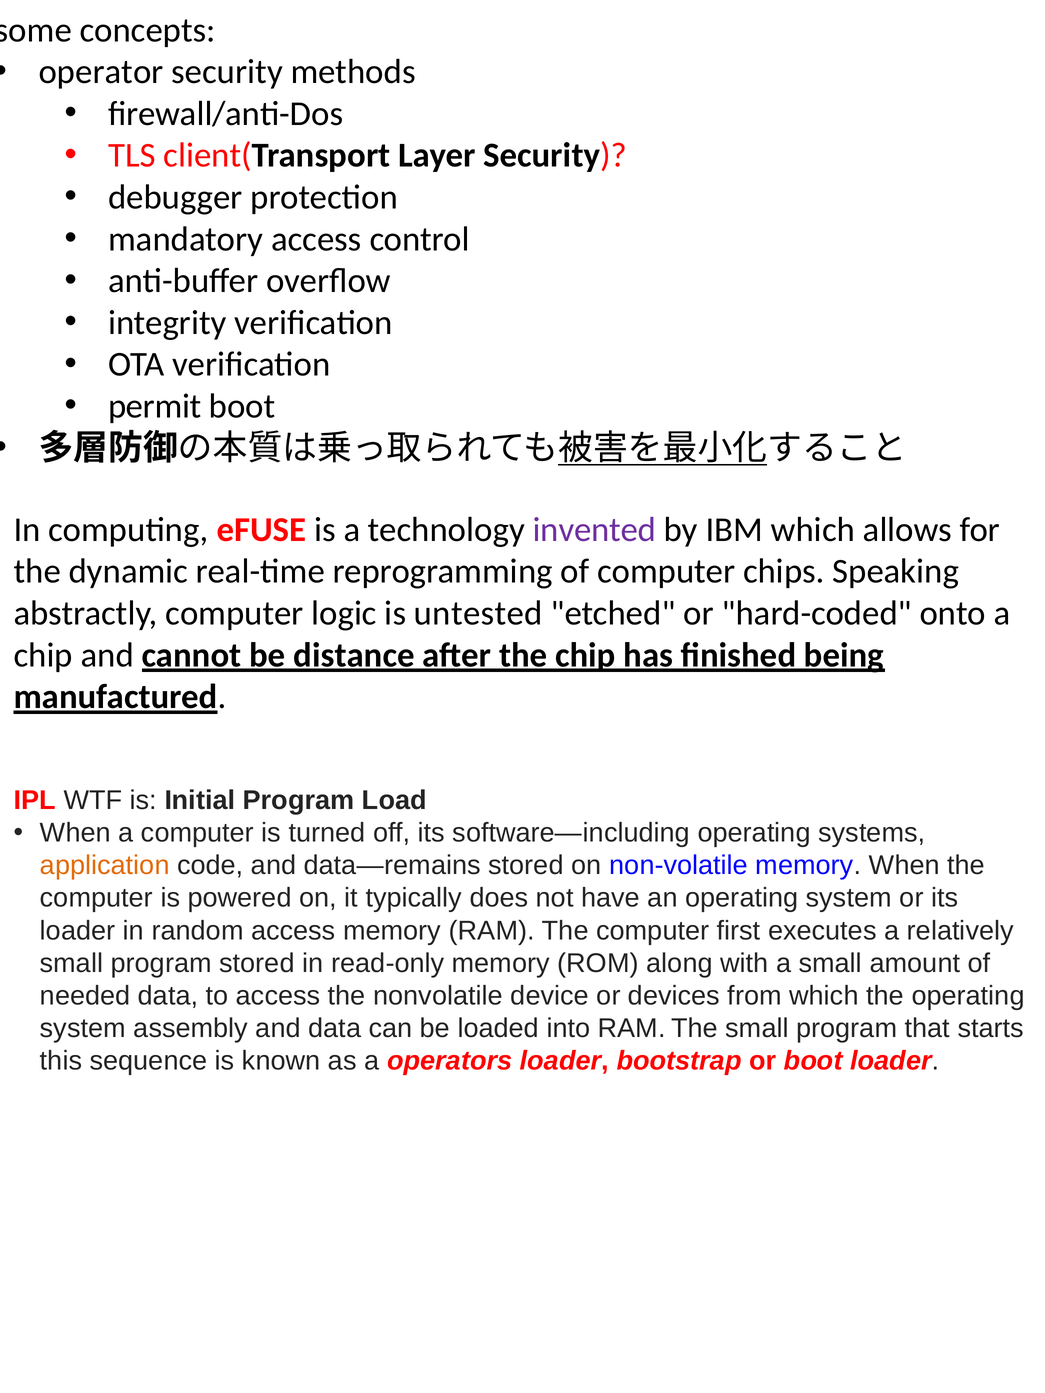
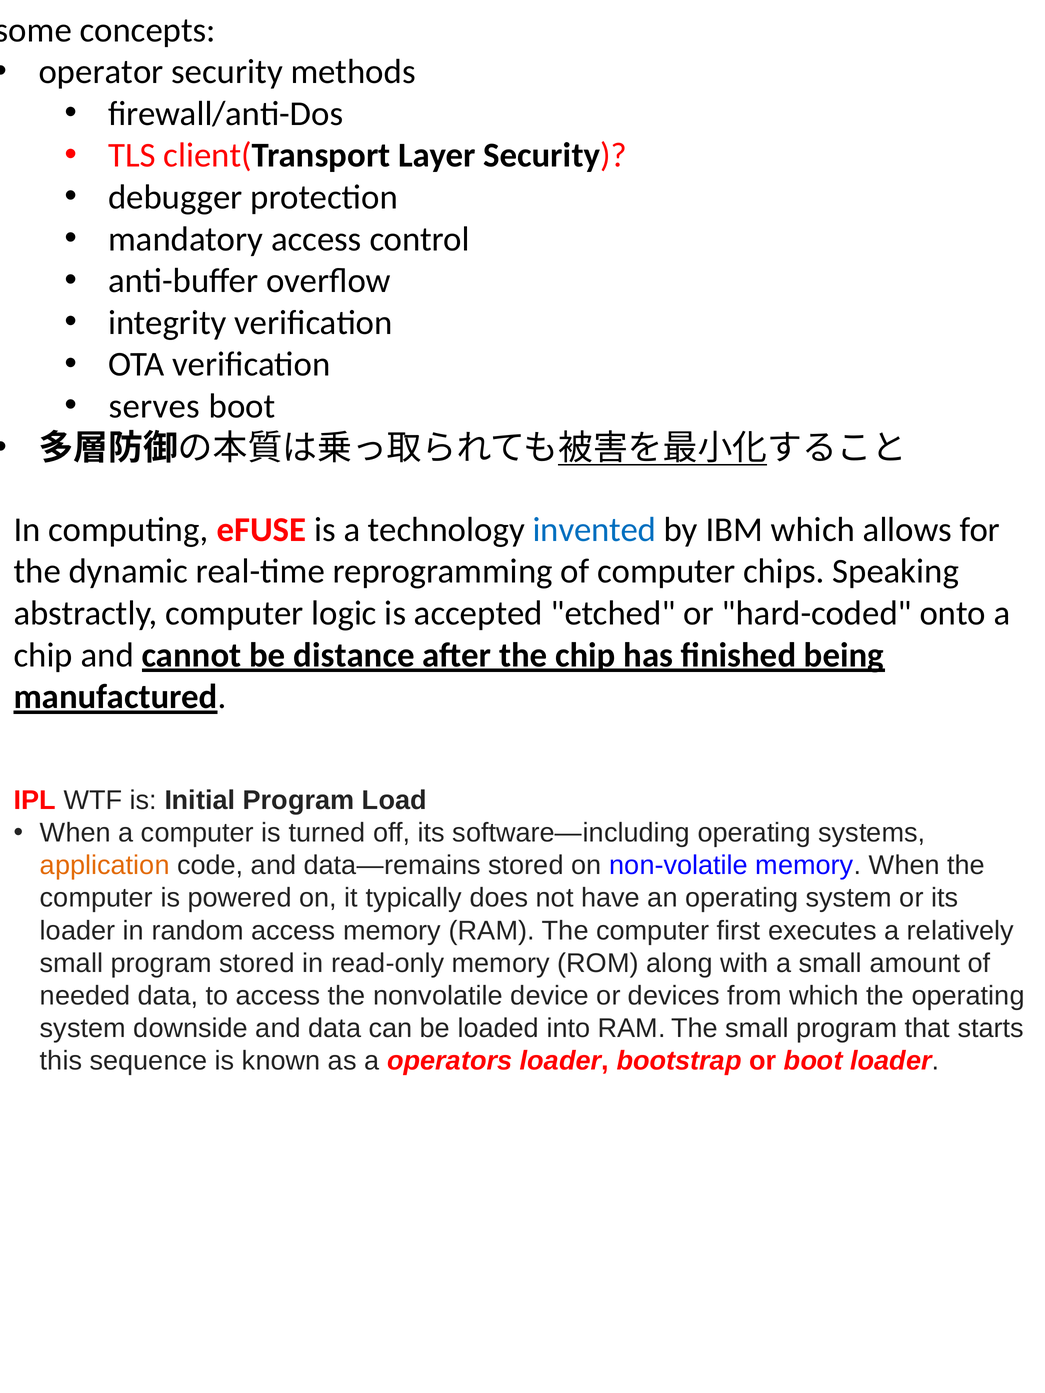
permit: permit -> serves (154, 406)
invented colour: purple -> blue (594, 530)
untested: untested -> accepted (478, 613)
assembly: assembly -> downside (191, 1028)
